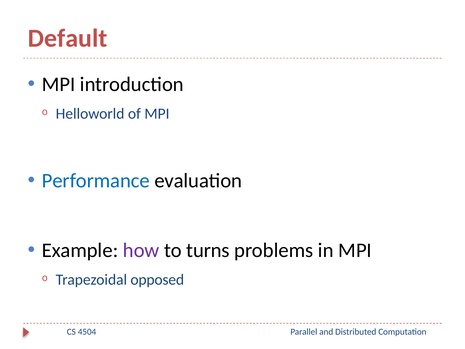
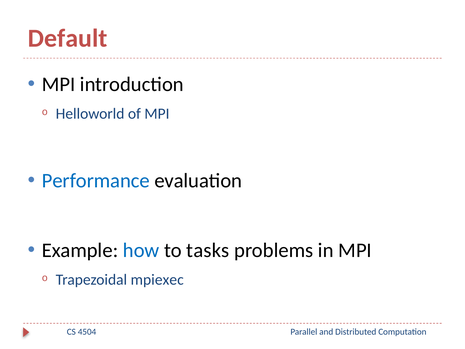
how colour: purple -> blue (141, 250)
turns: turns -> tasks (208, 250)
opposed: opposed -> mpiexec (157, 280)
